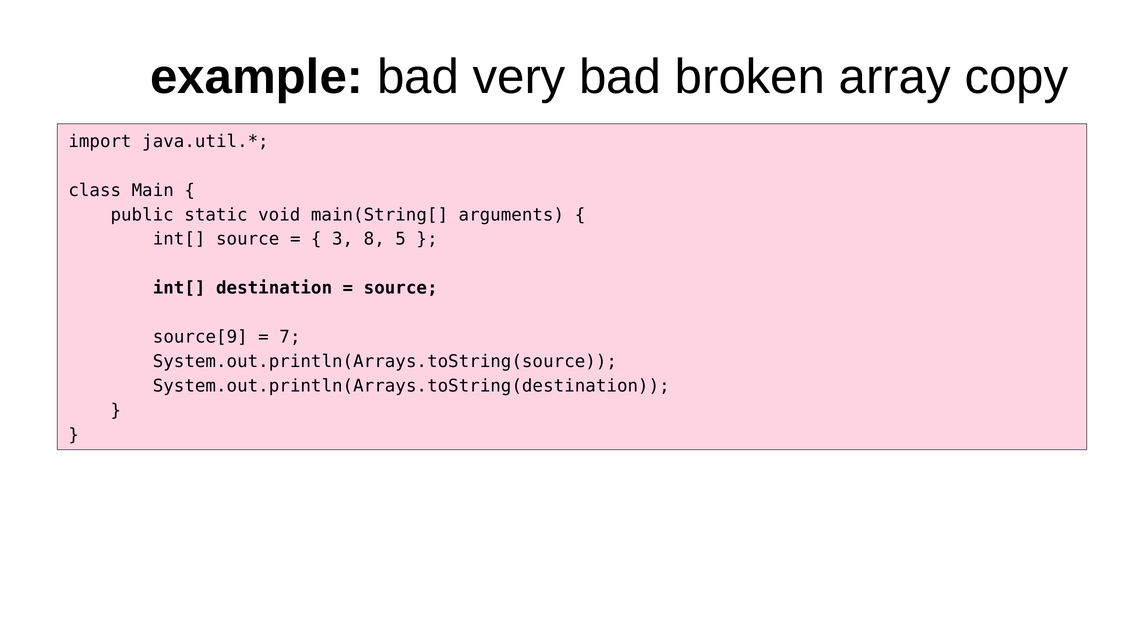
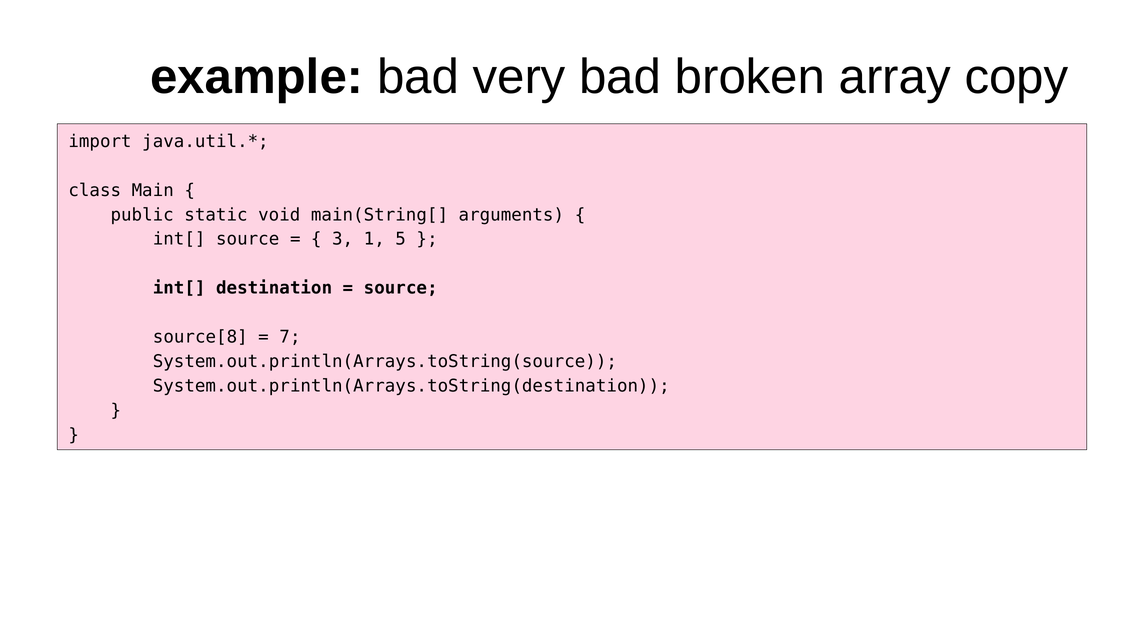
8: 8 -> 1 (374, 239)
source[9: source[9 -> source[8 (200, 337)
